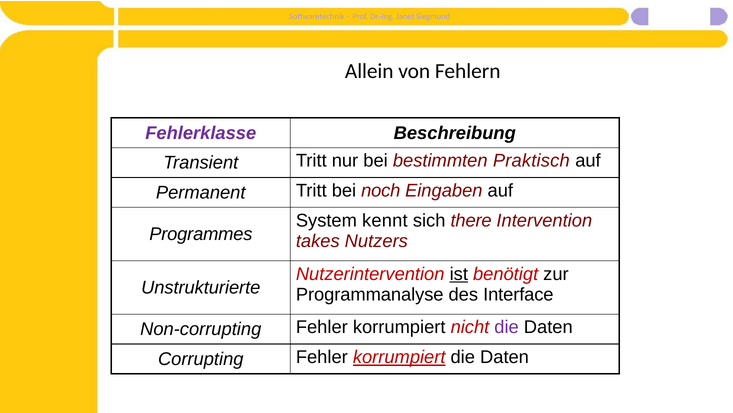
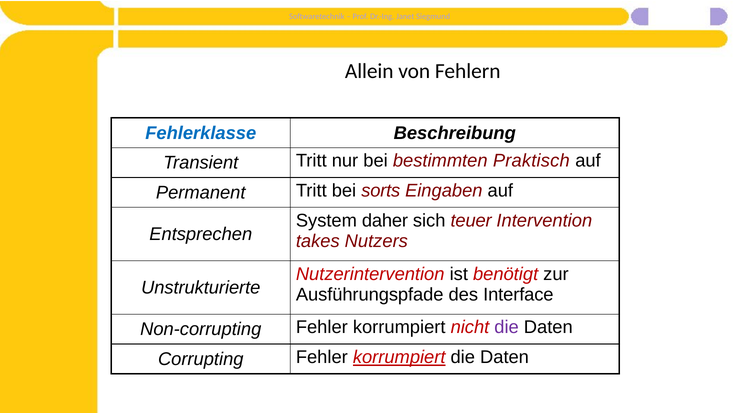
Fehlerklasse colour: purple -> blue (201, 133)
noch: noch -> sorts (381, 190)
kennt: kennt -> daher (385, 220)
there: there -> teuer (471, 220)
Programmes: Programmes -> Entsprechen (201, 234)
ist underline: present -> none (459, 274)
Programmanalyse: Programmanalyse -> Ausführungspfade (370, 294)
